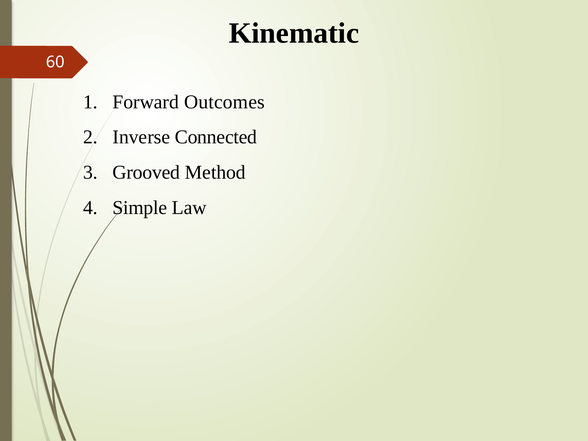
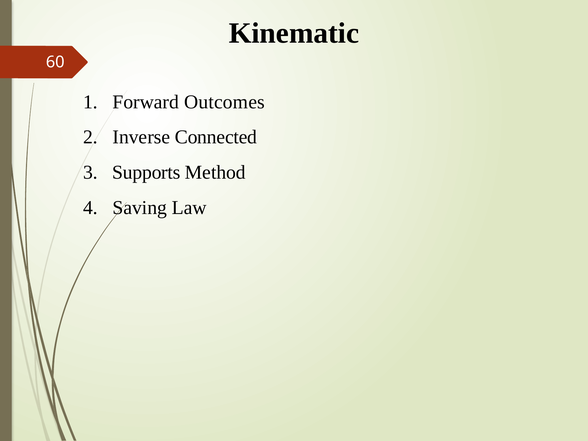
Grooved: Grooved -> Supports (146, 172)
Simple: Simple -> Saving (140, 208)
